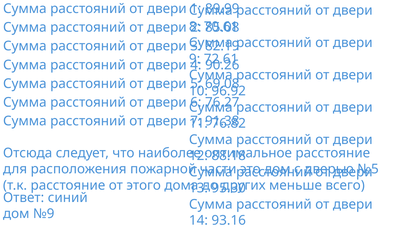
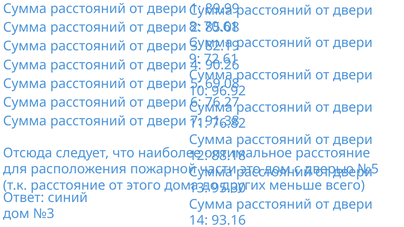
№9: №9 -> №3 (44, 214)
